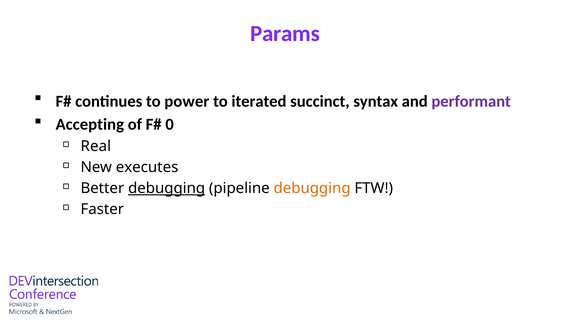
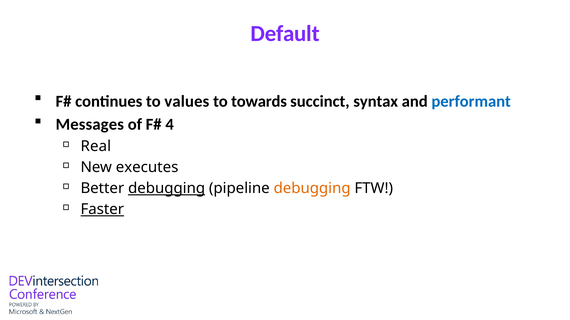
Params: Params -> Default (285, 34)
power: power -> values (187, 101)
iterated: iterated -> towards (259, 101)
performant colour: purple -> blue (471, 101)
Accepting: Accepting -> Messages (90, 125)
0: 0 -> 4 (170, 125)
Faster underline: none -> present (102, 210)
